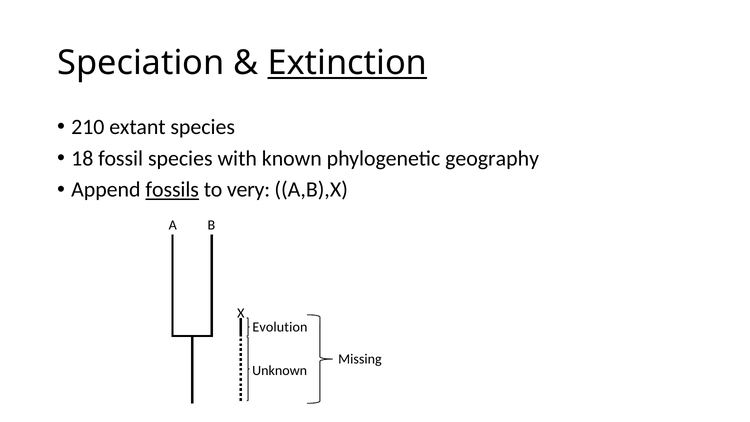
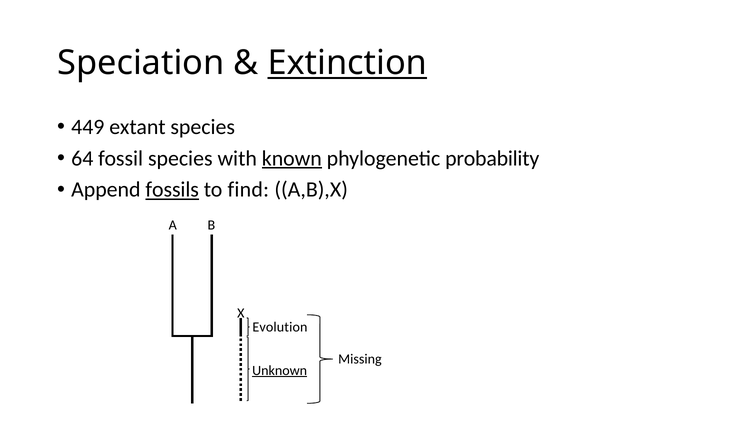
210: 210 -> 449 (88, 127)
18: 18 -> 64 (82, 158)
known underline: none -> present (292, 158)
geography: geography -> probability (492, 158)
very: very -> find (248, 190)
Unknown underline: none -> present (280, 370)
